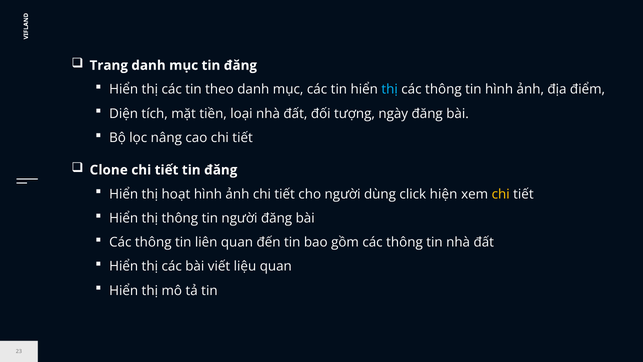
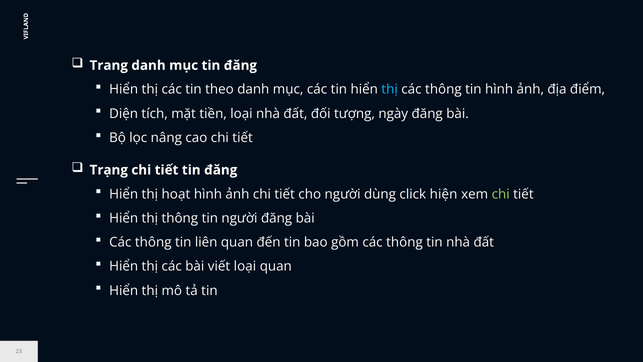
Clone: Clone -> Trạng (109, 170)
chi colour: yellow -> light green (501, 194)
viết liệu: liệu -> loại (245, 266)
